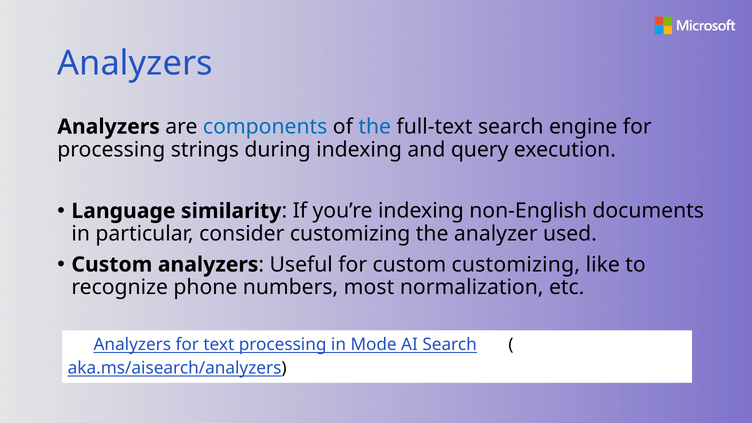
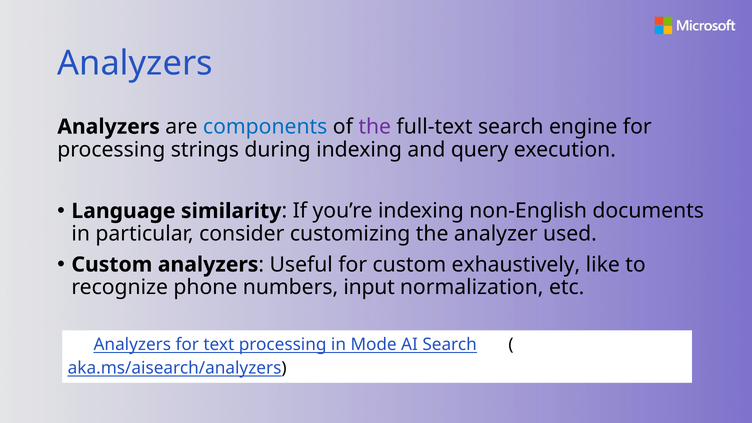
the colour: blue -> purple (375, 127)
custom customizing: customizing -> exhaustively (516, 265)
most: most -> input (369, 287)
